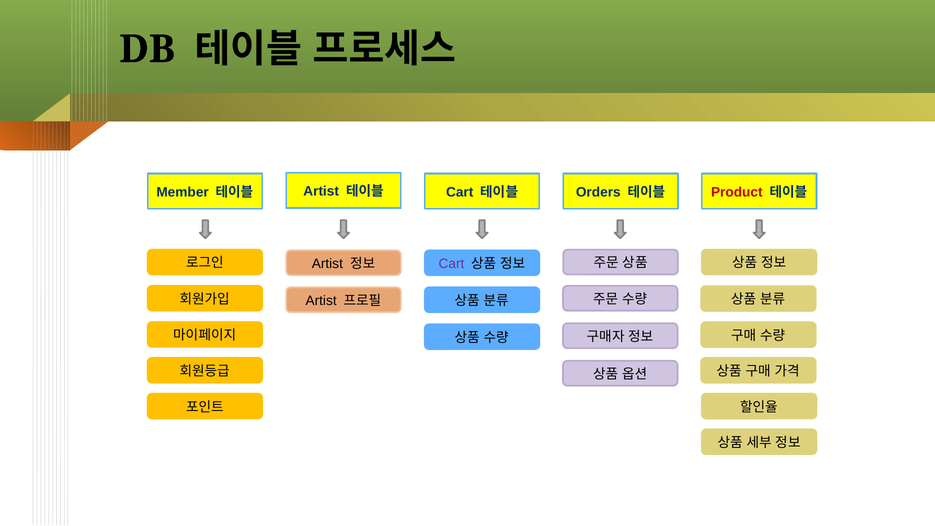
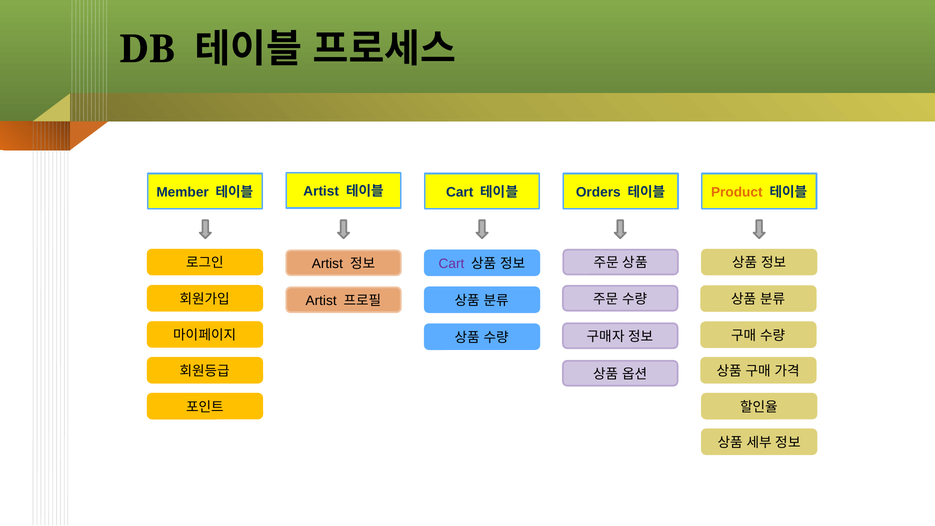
Product colour: red -> orange (737, 192)
